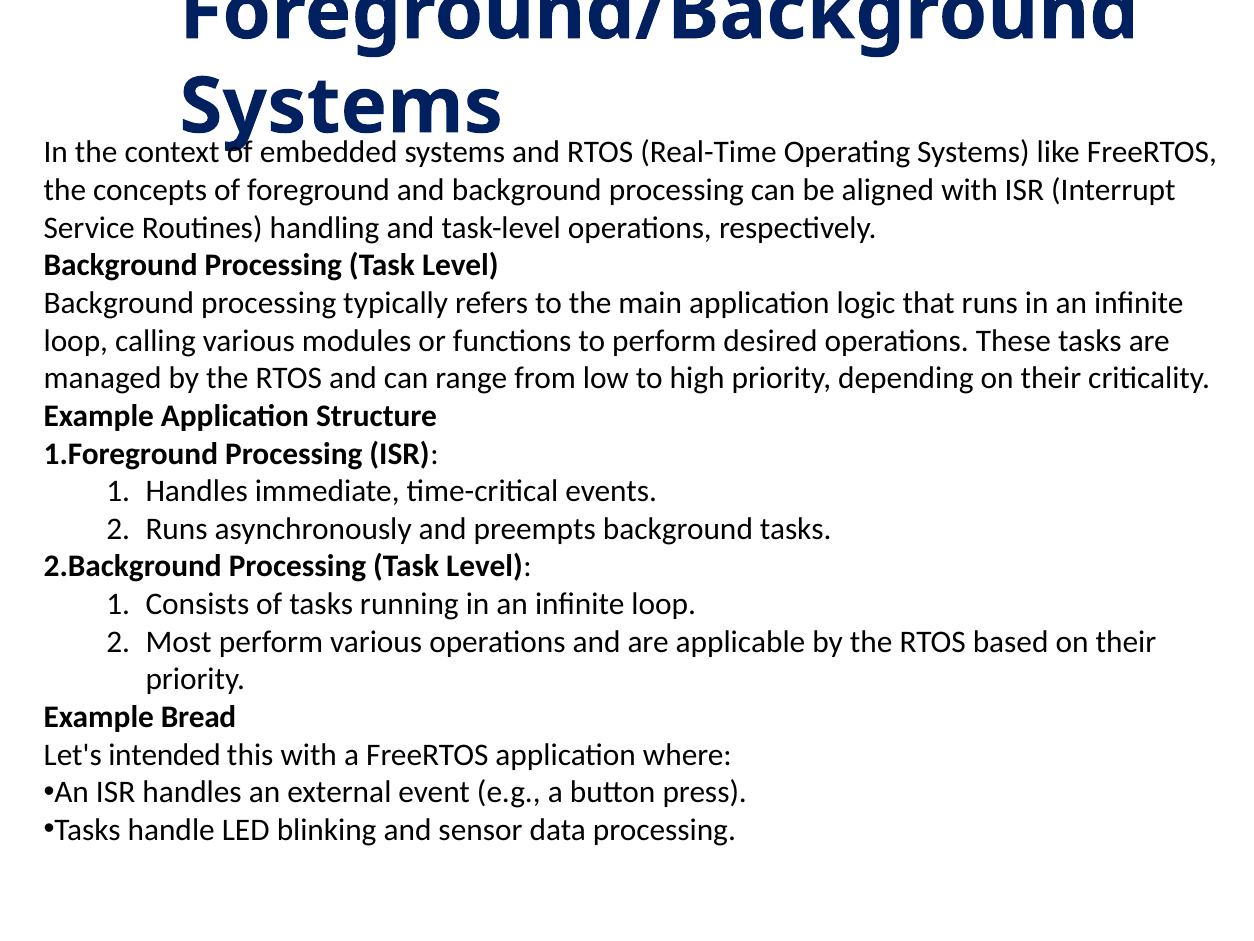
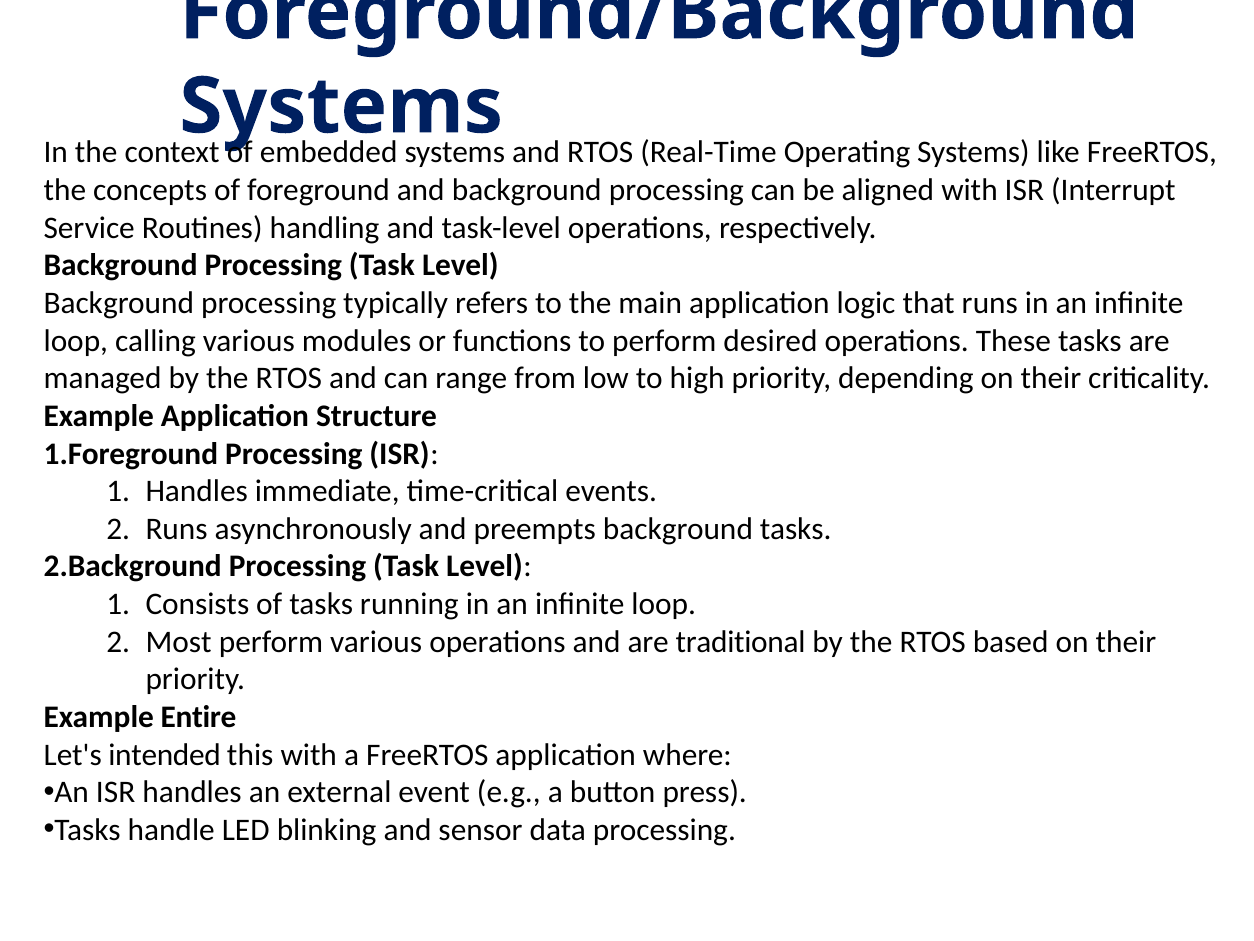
applicable: applicable -> traditional (741, 642)
Bread: Bread -> Entire (199, 717)
